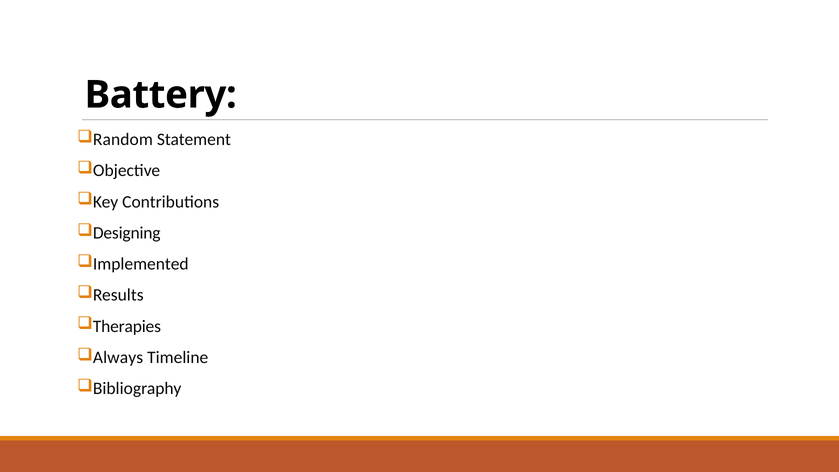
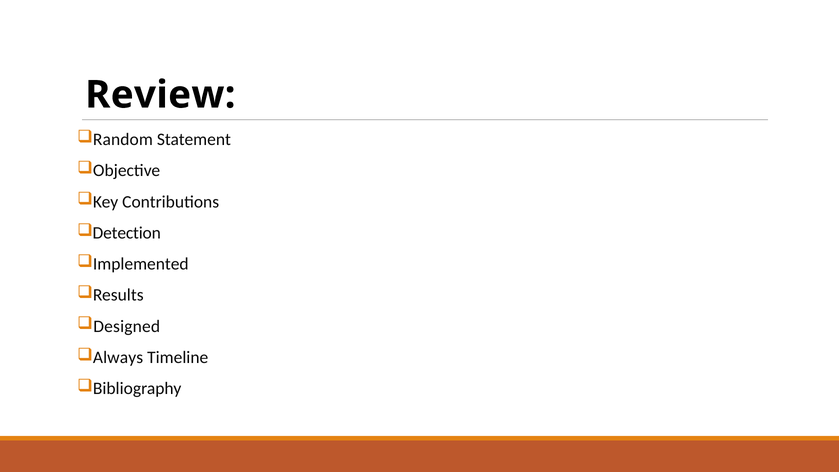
Battery: Battery -> Review (160, 95)
Designing: Designing -> Detection (127, 233)
Therapies: Therapies -> Designed (127, 326)
